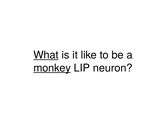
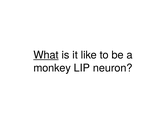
monkey underline: present -> none (52, 68)
